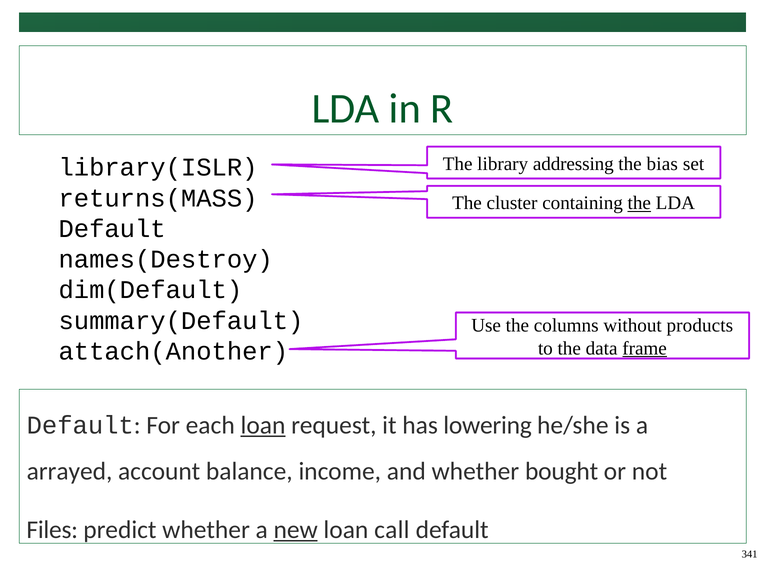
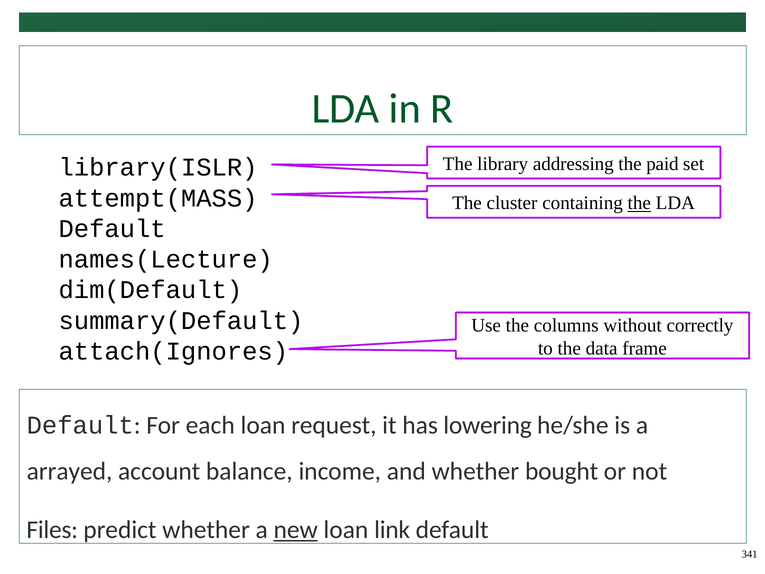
bias: bias -> paid (662, 164)
returns(MASS: returns(MASS -> attempt(MASS (158, 198)
names(Destroy: names(Destroy -> names(Lecture (166, 259)
products: products -> correctly (700, 325)
frame underline: present -> none (645, 348)
attach(Another: attach(Another -> attach(Ignores (173, 351)
loan underline: present -> none (263, 425)
call: call -> link (392, 530)
